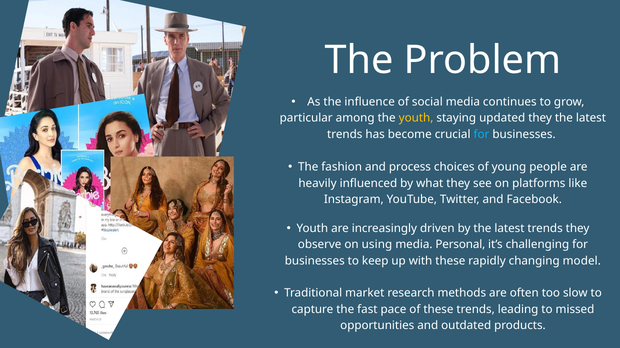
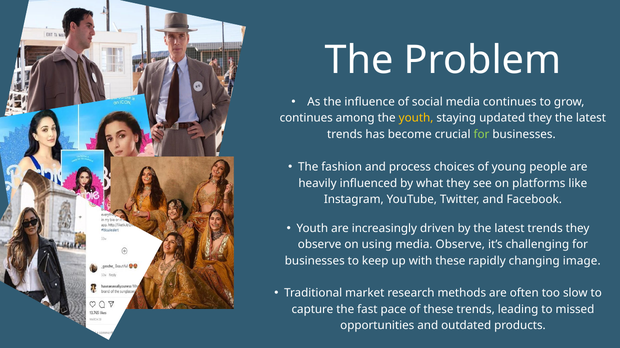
particular: particular -> continues (306, 118)
for colour: light blue -> light green (481, 135)
media Personal: Personal -> Observe (460, 245)
model: model -> image (582, 261)
